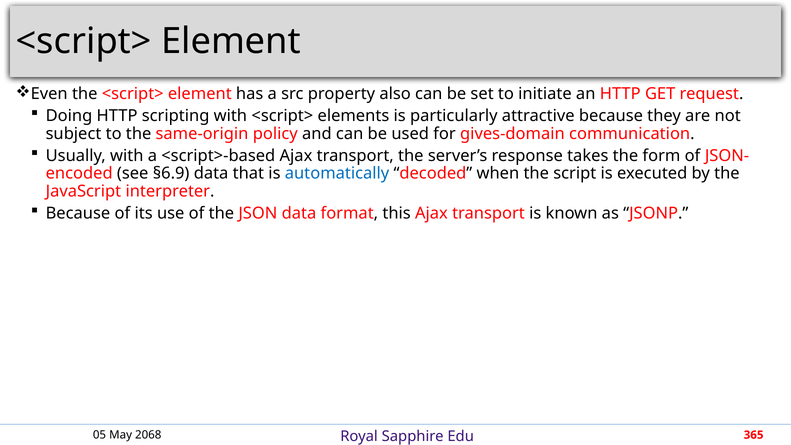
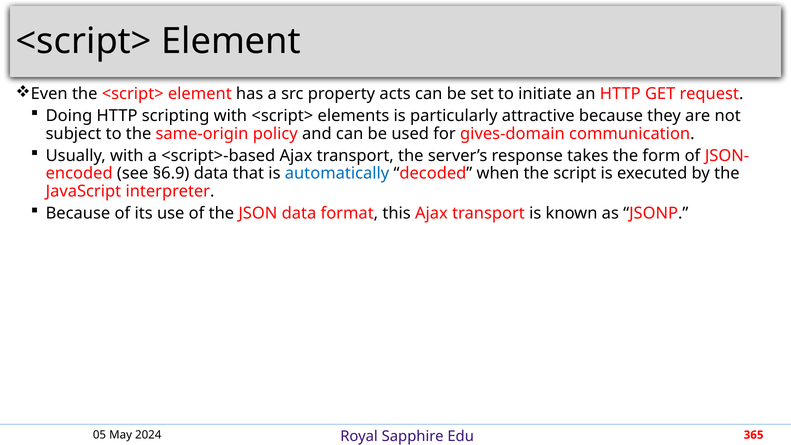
also: also -> acts (395, 94)
2068: 2068 -> 2024 (148, 435)
